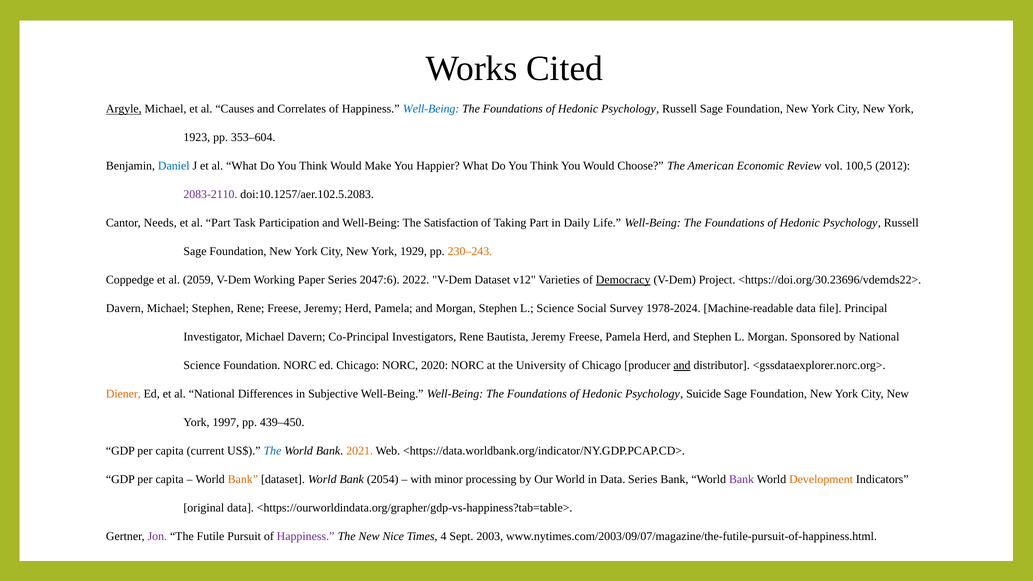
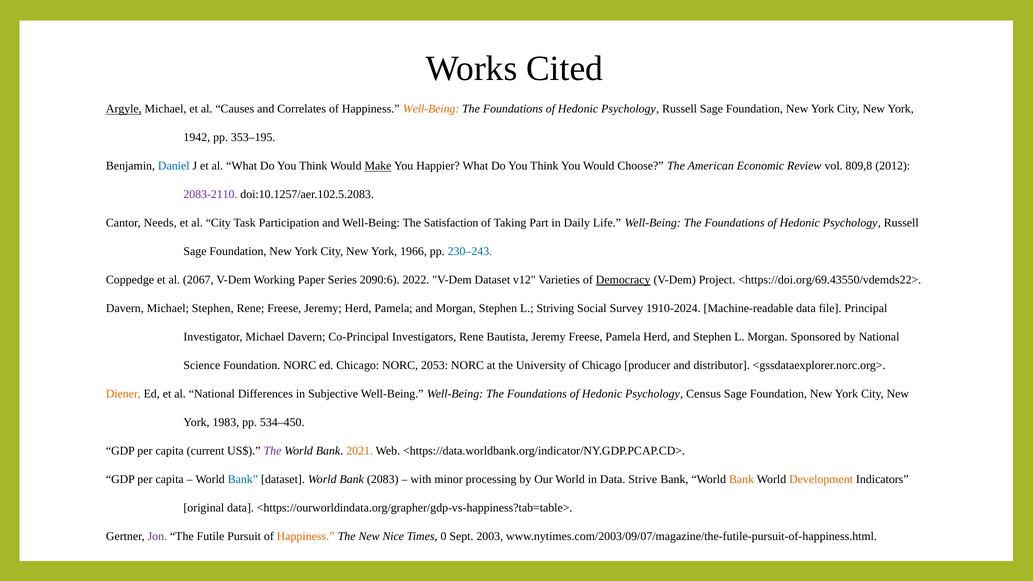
Well-Being colour: blue -> orange (431, 109)
1923: 1923 -> 1942 (197, 138)
353–604: 353–604 -> 353–195 (253, 138)
Make underline: none -> present (378, 166)
100,5: 100,5 -> 809,8 (859, 166)
al Part: Part -> City (218, 223)
1929: 1929 -> 1966 (414, 252)
230–243 colour: orange -> blue (470, 252)
2059: 2059 -> 2067 (198, 280)
2047:6: 2047:6 -> 2090:6 (380, 280)
<https://doi.org/30.23696/vdemds22>: <https://doi.org/30.23696/vdemds22> -> <https://doi.org/69.43550/vdemds22> (830, 280)
L Science: Science -> Striving (555, 308)
1978-2024: 1978-2024 -> 1910-2024 (673, 308)
2020: 2020 -> 2053 (435, 365)
and underline: present -> none (682, 365)
Suicide: Suicide -> Census (704, 394)
1997: 1997 -> 1983 (226, 422)
439–450: 439–450 -> 534–450 (282, 422)
The colour: blue -> purple (273, 451)
Bank colour: orange -> blue (243, 479)
2054: 2054 -> 2083 (383, 479)
Data Series: Series -> Strive (643, 479)
Bank colour: purple -> orange (742, 479)
Happiness colour: purple -> orange (306, 536)
4: 4 -> 0 (444, 536)
